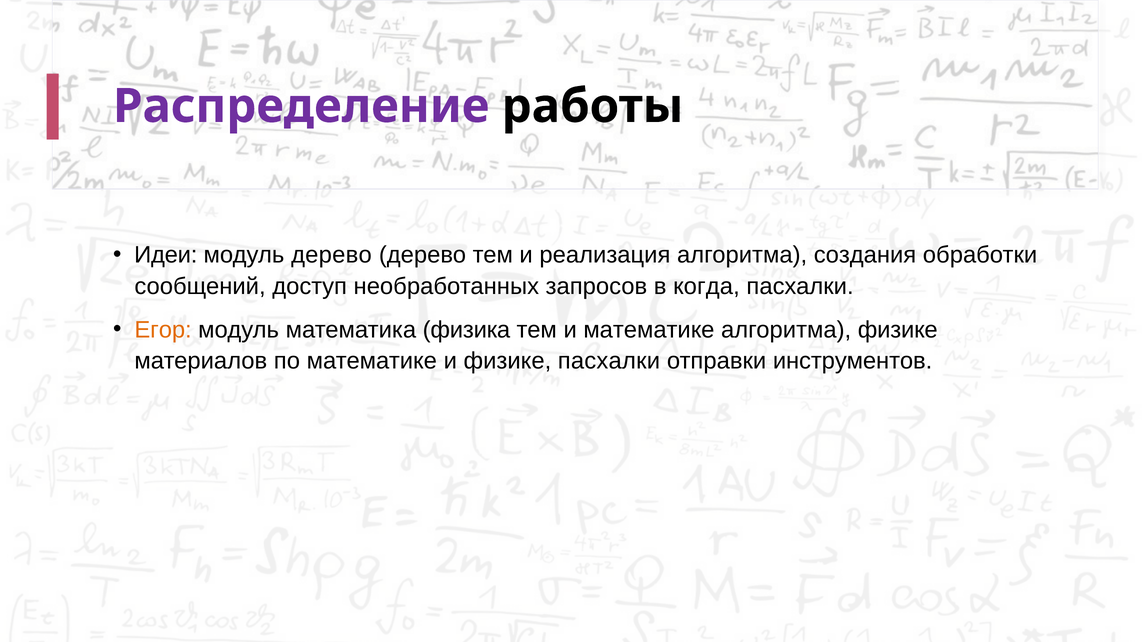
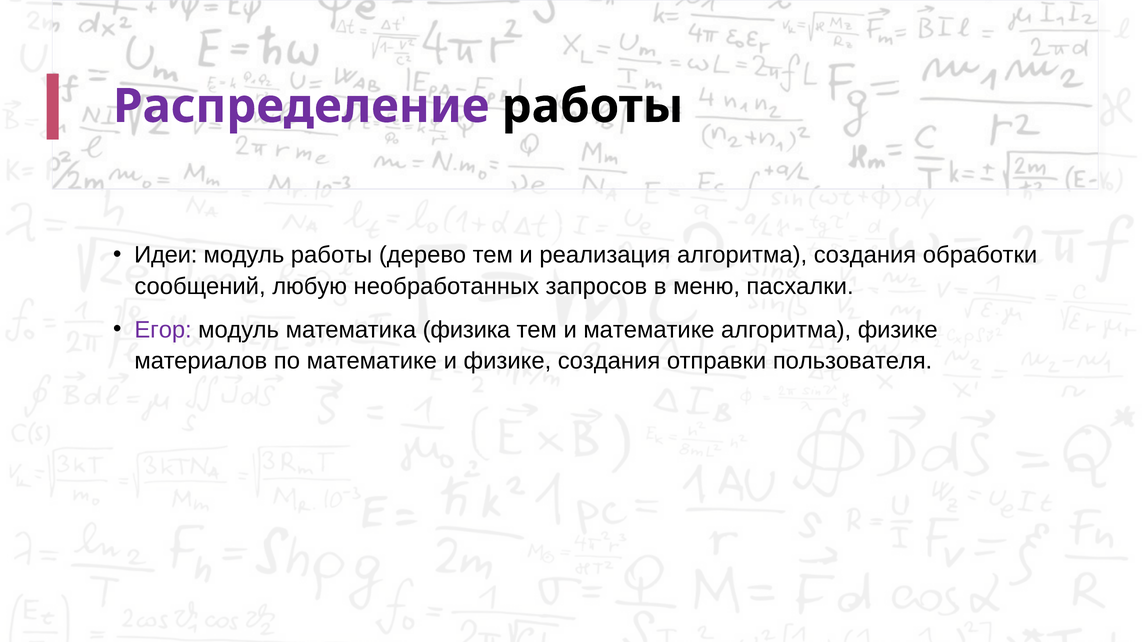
модуль дерево: дерево -> работы (332, 255)
доступ: доступ -> любую (310, 287)
когда: когда -> меню (707, 287)
Егор colour: orange -> purple (163, 330)
физике пасхалки: пасхалки -> создания (609, 361)
инструментов: инструментов -> пользователя (853, 361)
